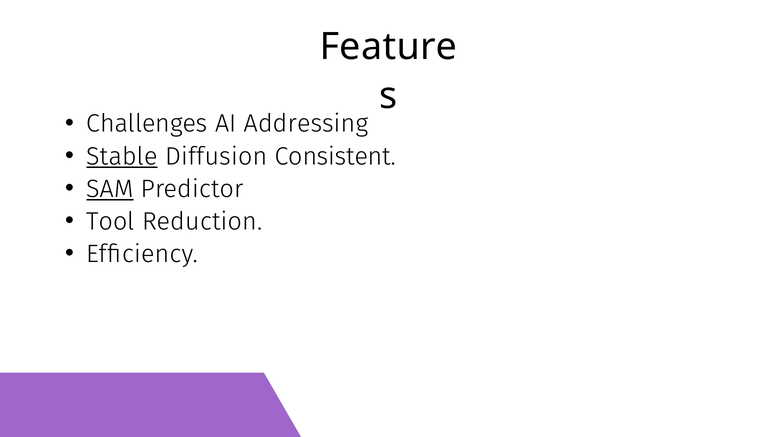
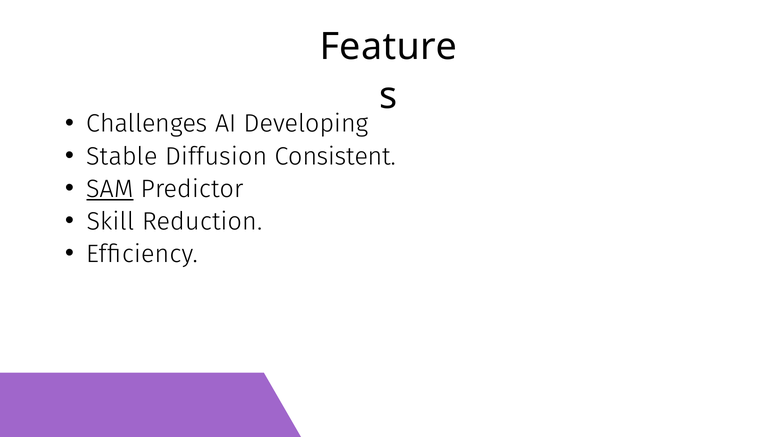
Addressing: Addressing -> Developing (306, 124)
Stable underline: present -> none (122, 156)
Tool: Tool -> Skill (110, 221)
